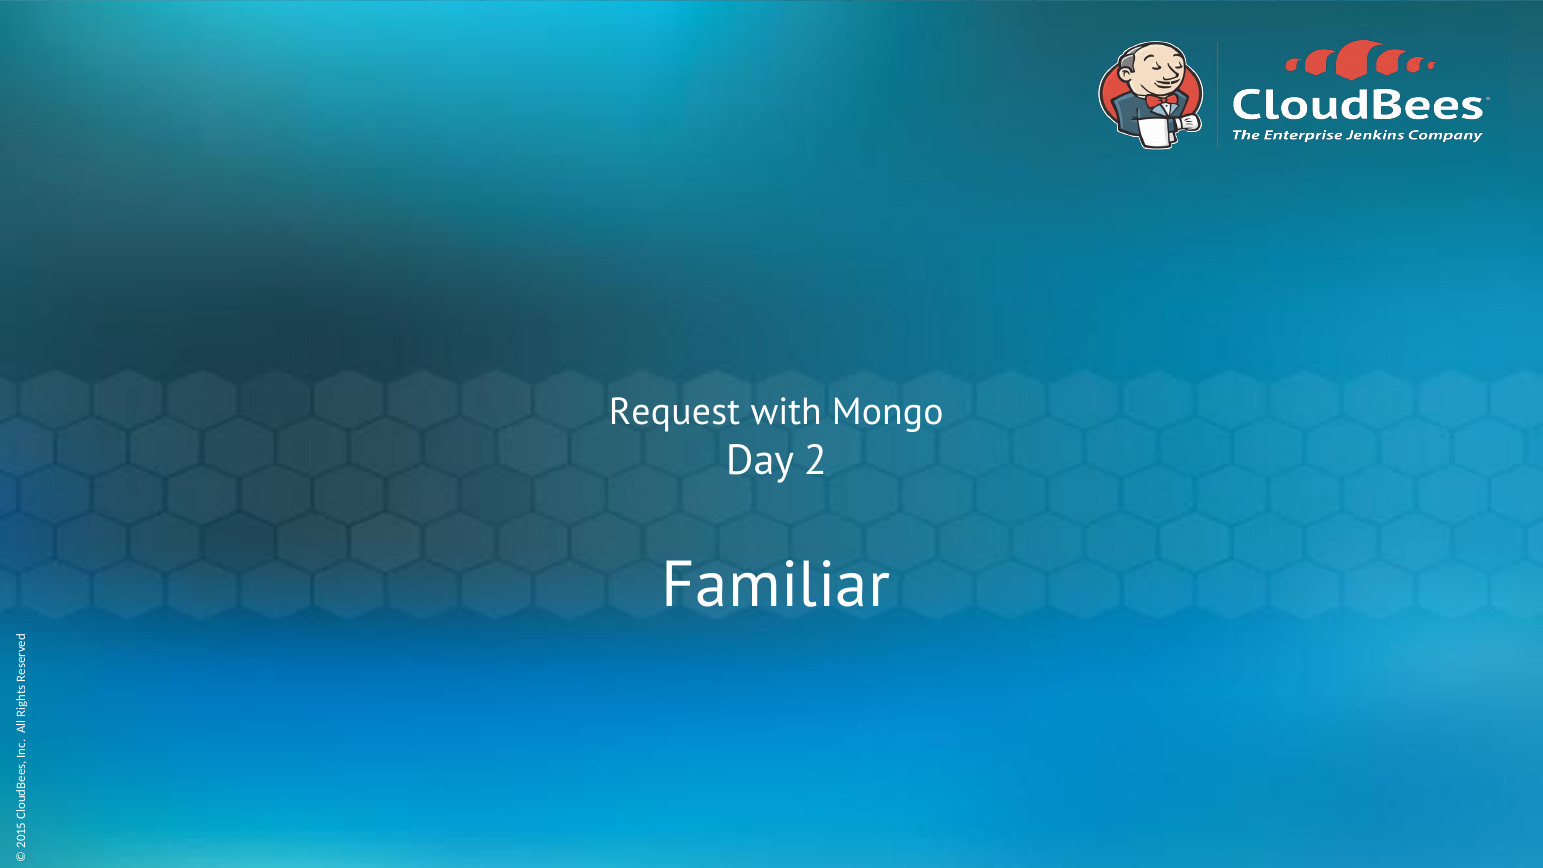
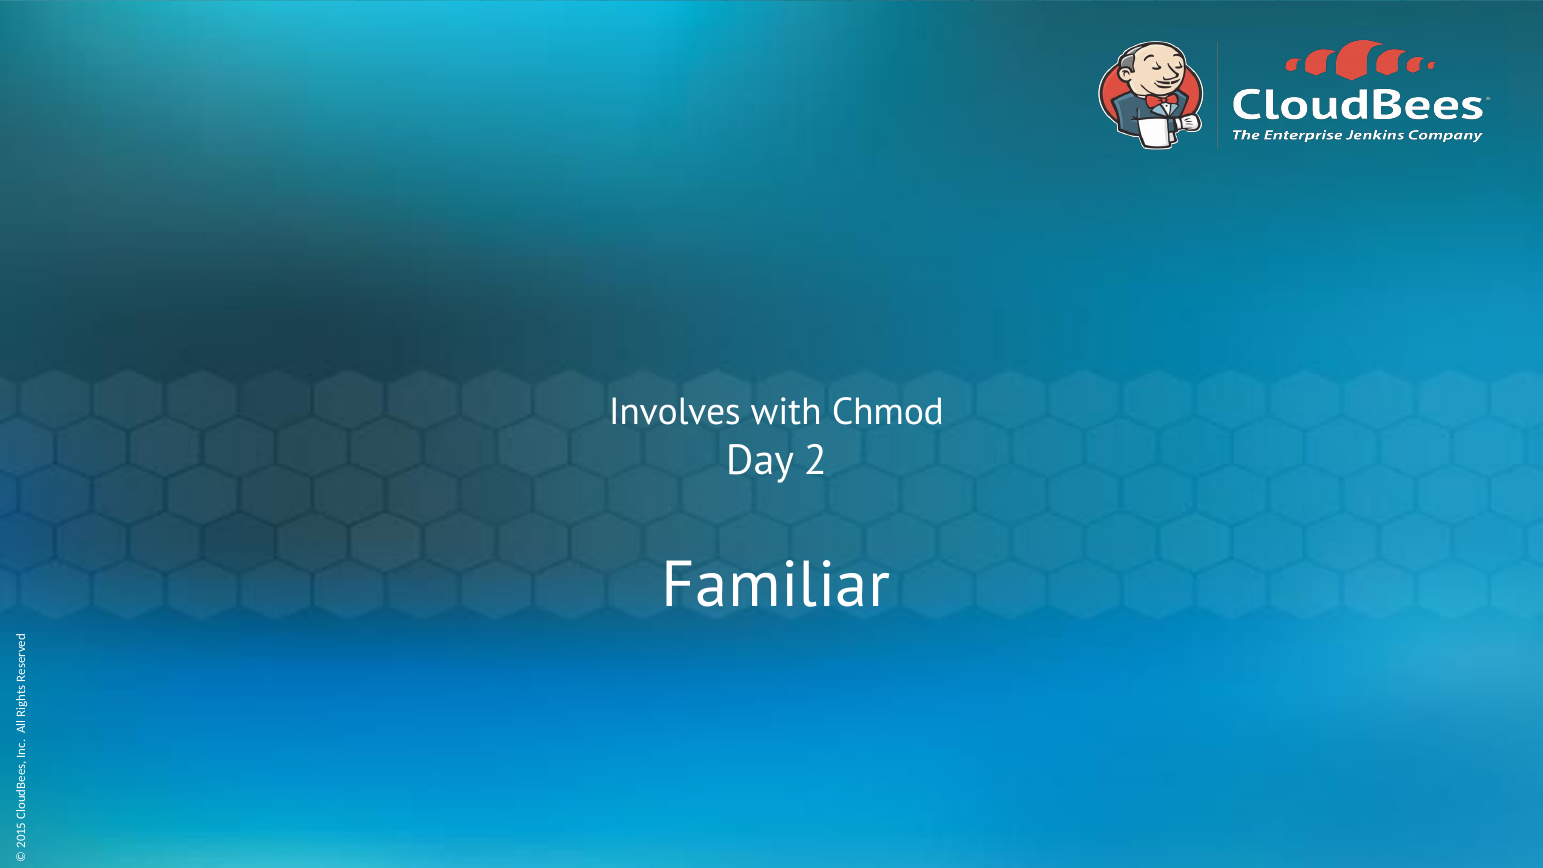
Request: Request -> Involves (675, 412)
Mongo: Mongo -> Chmod (888, 412)
